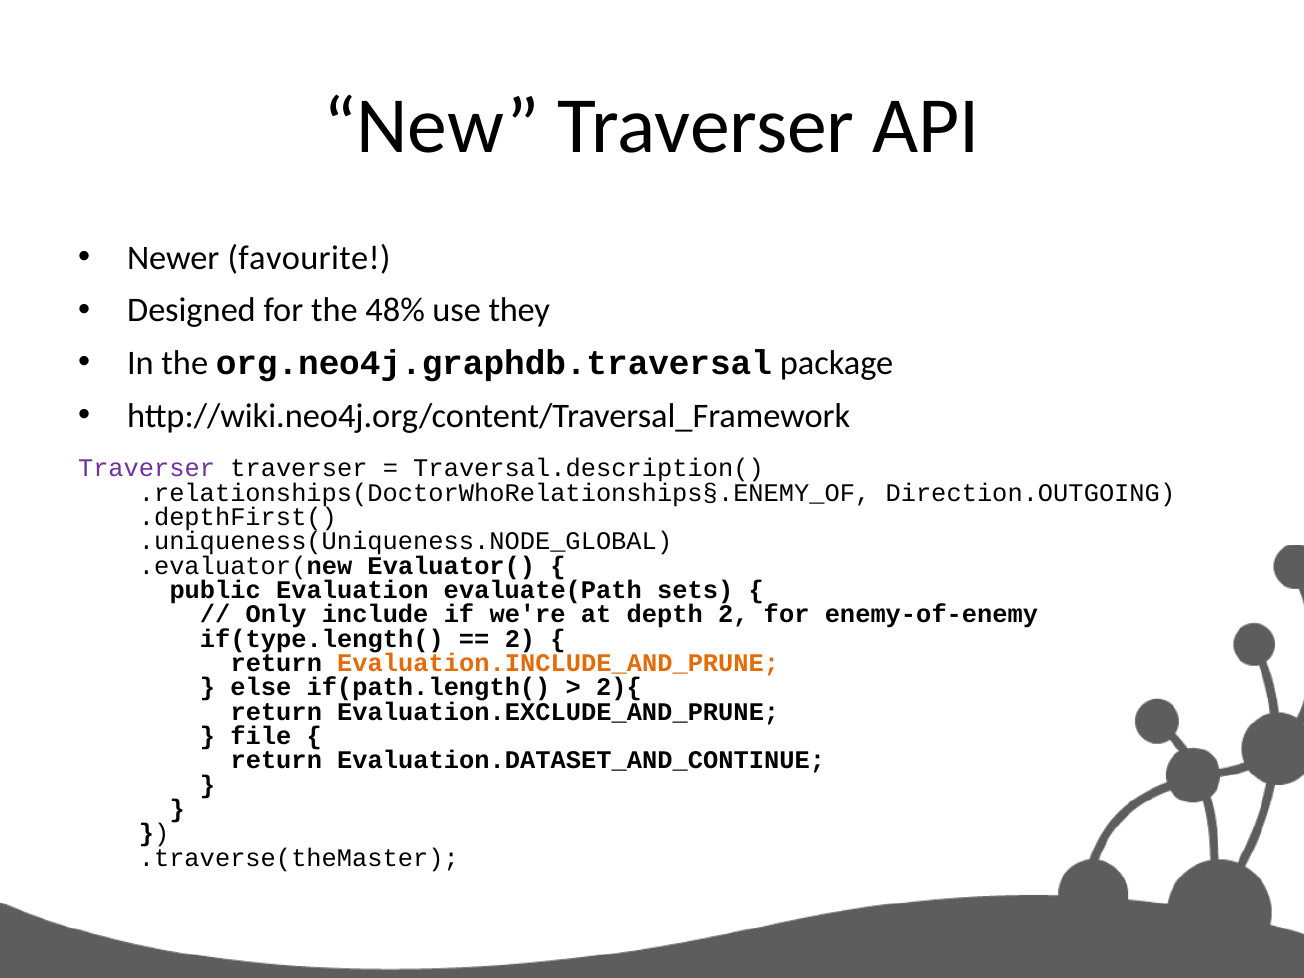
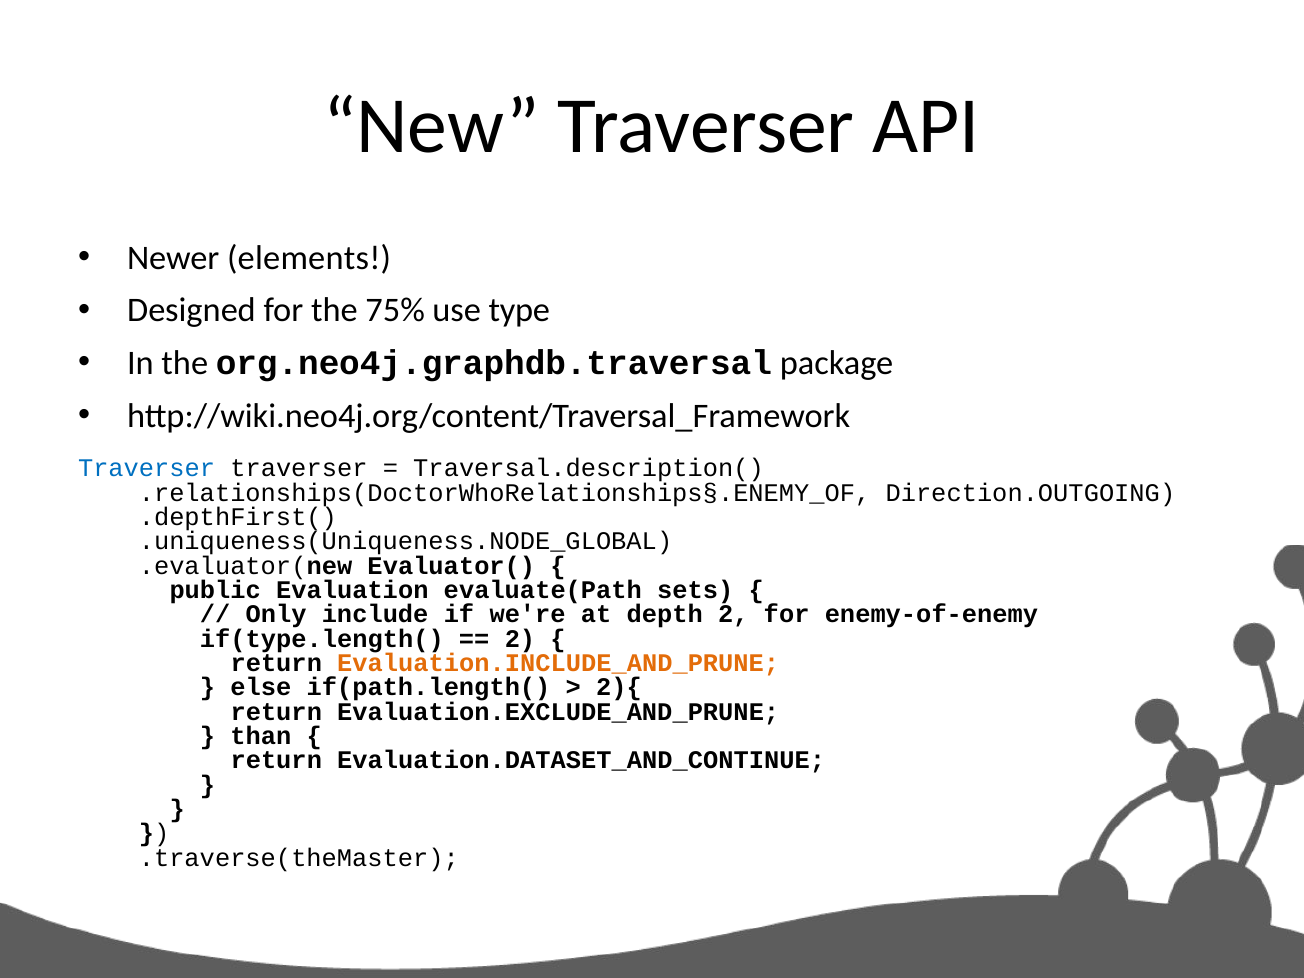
favourite: favourite -> elements (309, 258)
48%: 48% -> 75% (395, 311)
they: they -> type (519, 311)
Traverser colour: purple -> blue (147, 469)
file: file -> than (261, 736)
